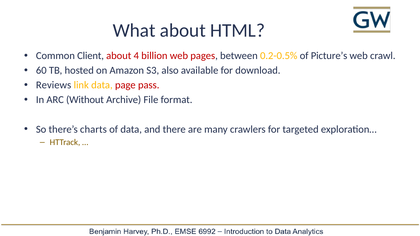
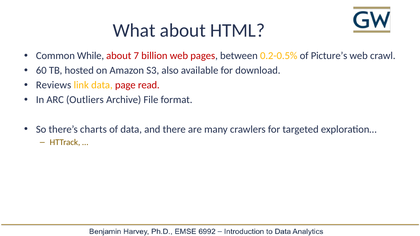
Client: Client -> While (91, 56)
4: 4 -> 7 (136, 56)
pass: pass -> read (149, 85)
Without: Without -> Outliers (85, 100)
